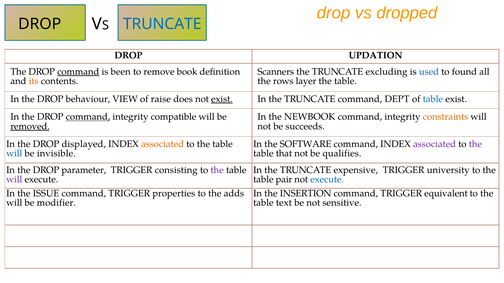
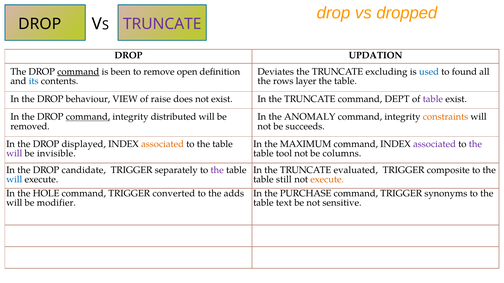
TRUNCATE colour: blue -> purple (162, 24)
book: book -> open (187, 72)
Scanners: Scanners -> Deviates (276, 72)
its colour: orange -> blue (34, 81)
exist underline: present -> none (222, 99)
table colour: blue -> purple (433, 99)
compatible: compatible -> distributed (174, 117)
NEWBOOK: NEWBOOK -> ANOMALY (310, 117)
removed underline: present -> none (30, 126)
SOFTWARE: SOFTWARE -> MAXIMUM (306, 144)
will colour: blue -> purple (14, 154)
that: that -> tool (284, 154)
qualifies: qualifies -> columns (342, 154)
parameter: parameter -> candidate (84, 170)
consisting: consisting -> separately (176, 170)
expensive: expensive -> evaluated (356, 170)
university: university -> composite (448, 170)
will colour: purple -> blue (14, 180)
pair: pair -> still (284, 180)
execute colour: blue -> orange (327, 180)
ISSUE: ISSUE -> HOLE (46, 194)
properties: properties -> converted (174, 194)
INSERTION: INSERTION -> PURCHASE (306, 194)
equivalent: equivalent -> synonyms (446, 194)
